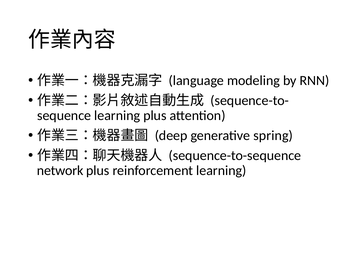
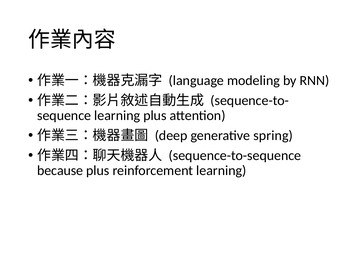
network: network -> because (60, 171)
